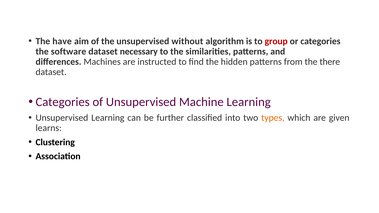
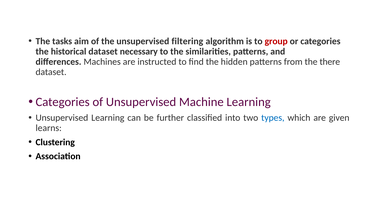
have: have -> tasks (62, 41)
without: without -> filtering (187, 41)
software: software -> historical (69, 51)
types colour: orange -> blue (273, 118)
